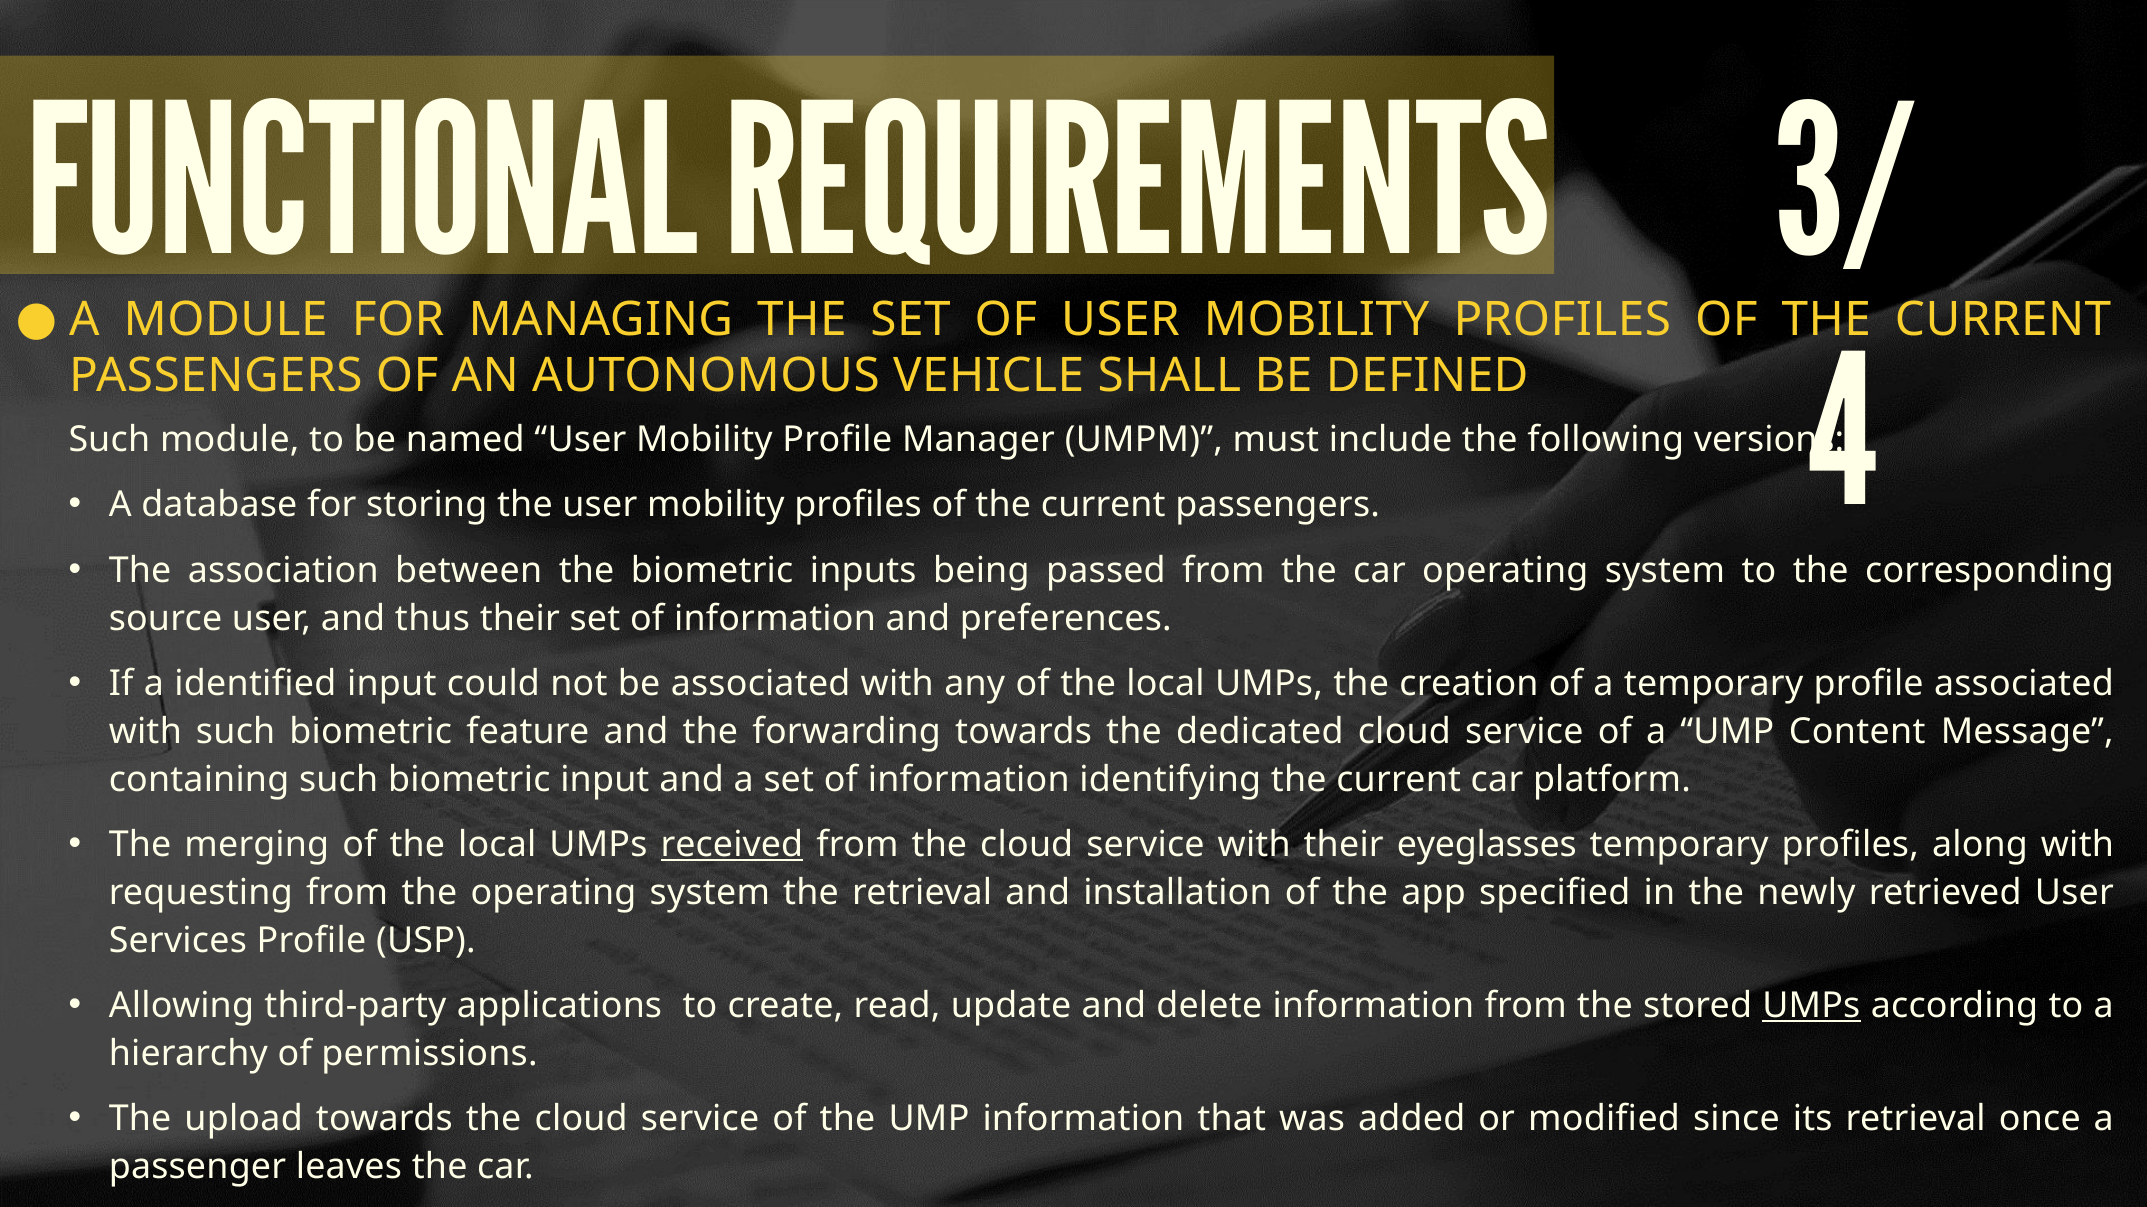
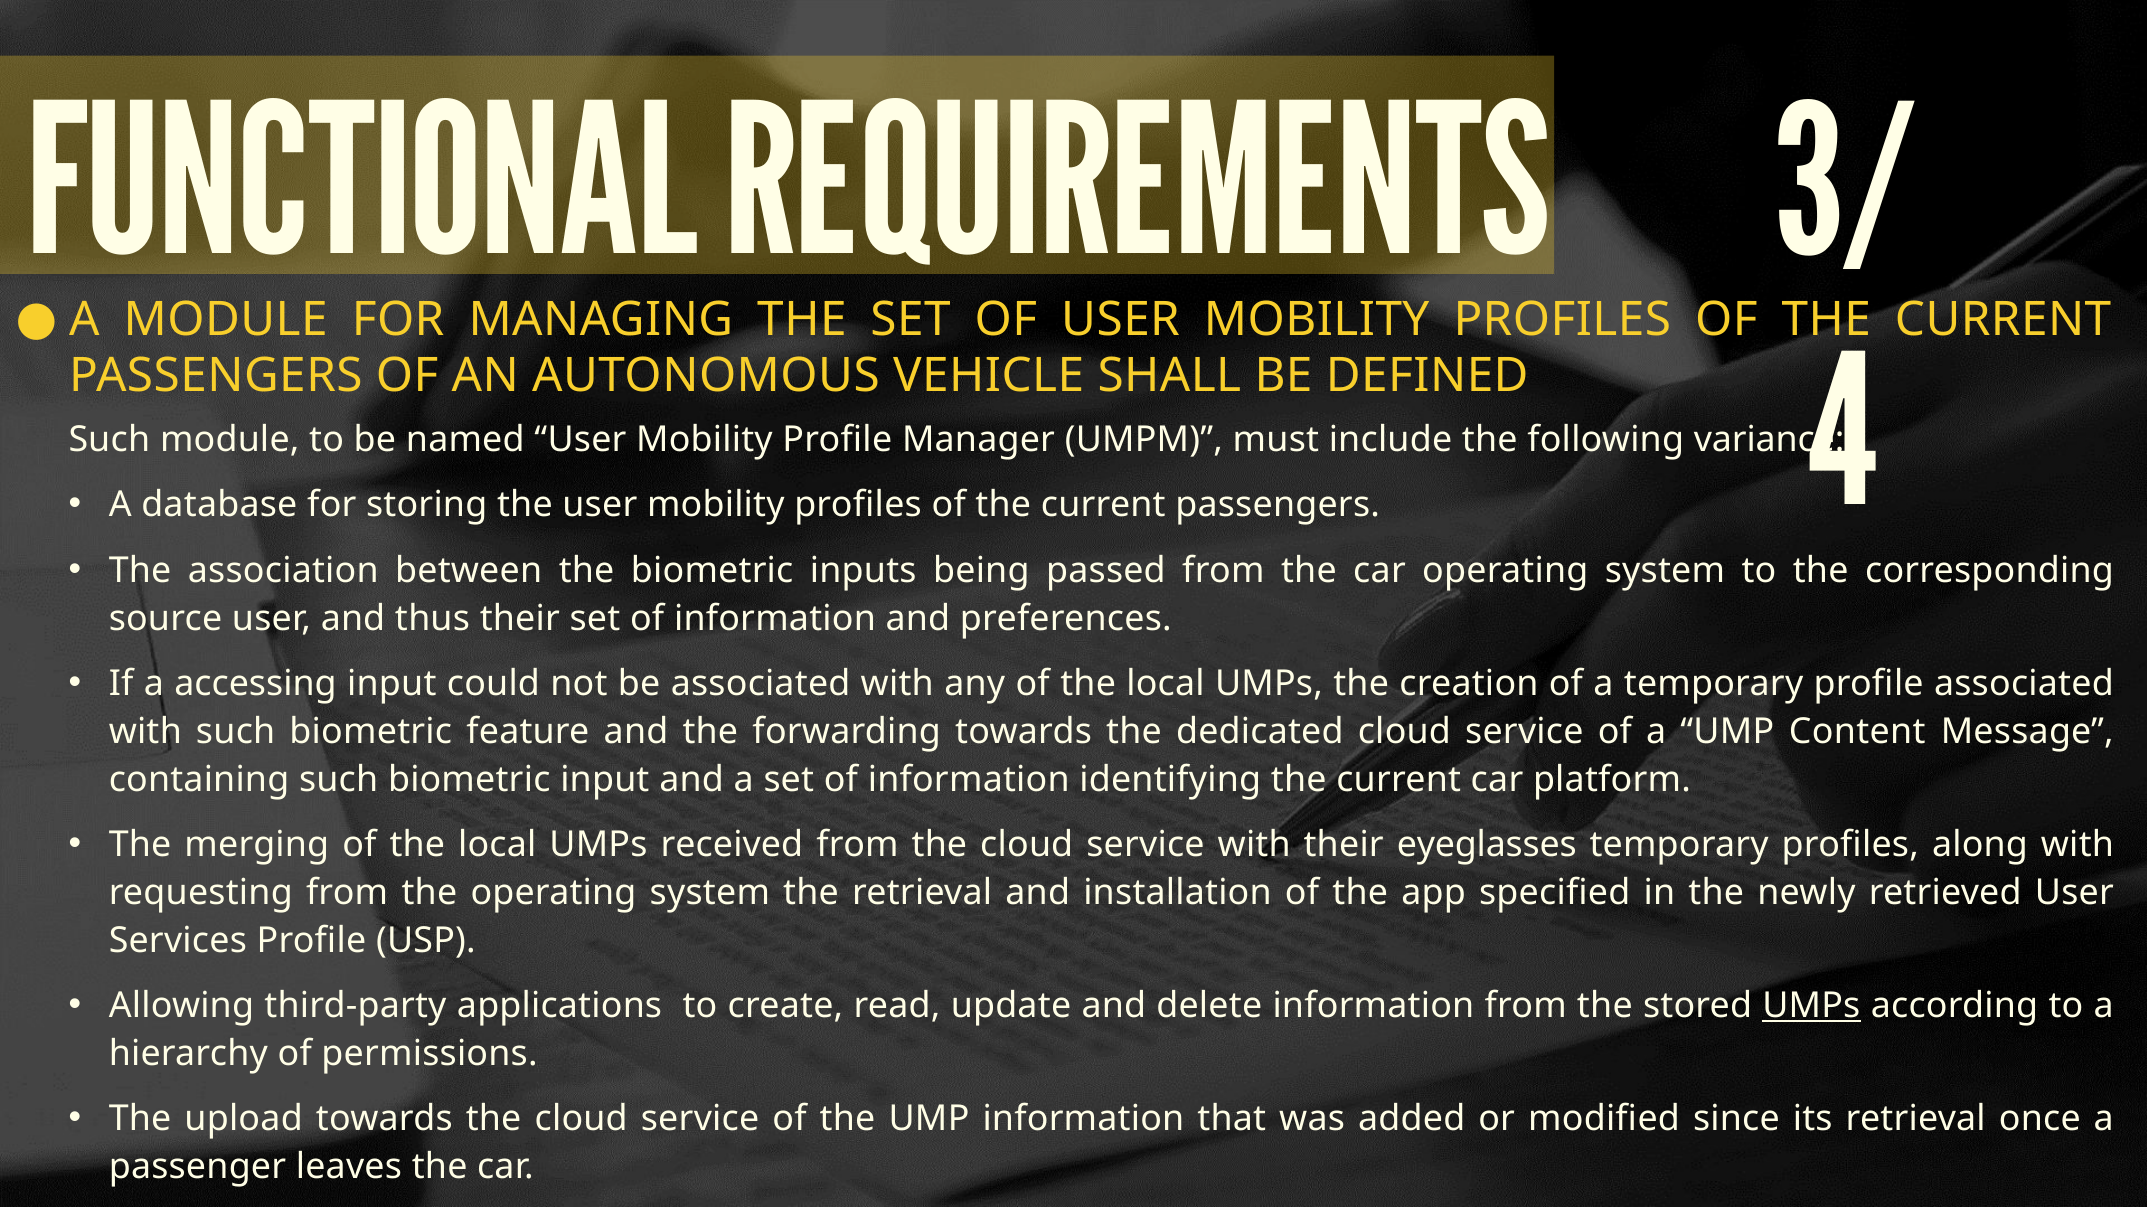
versions: versions -> variance (1769, 440)
identified: identified -> accessing (255, 684)
received underline: present -> none (732, 845)
